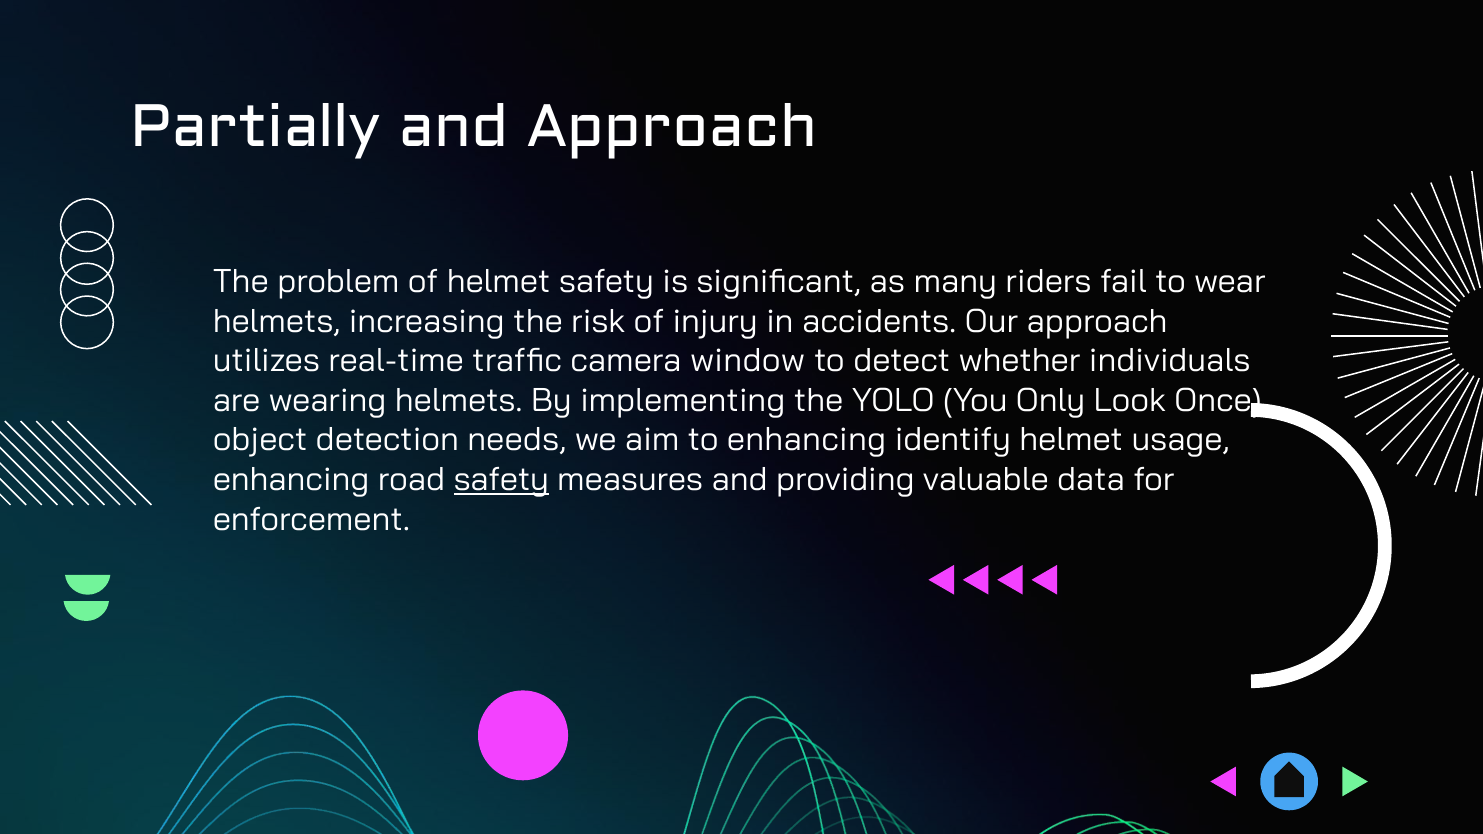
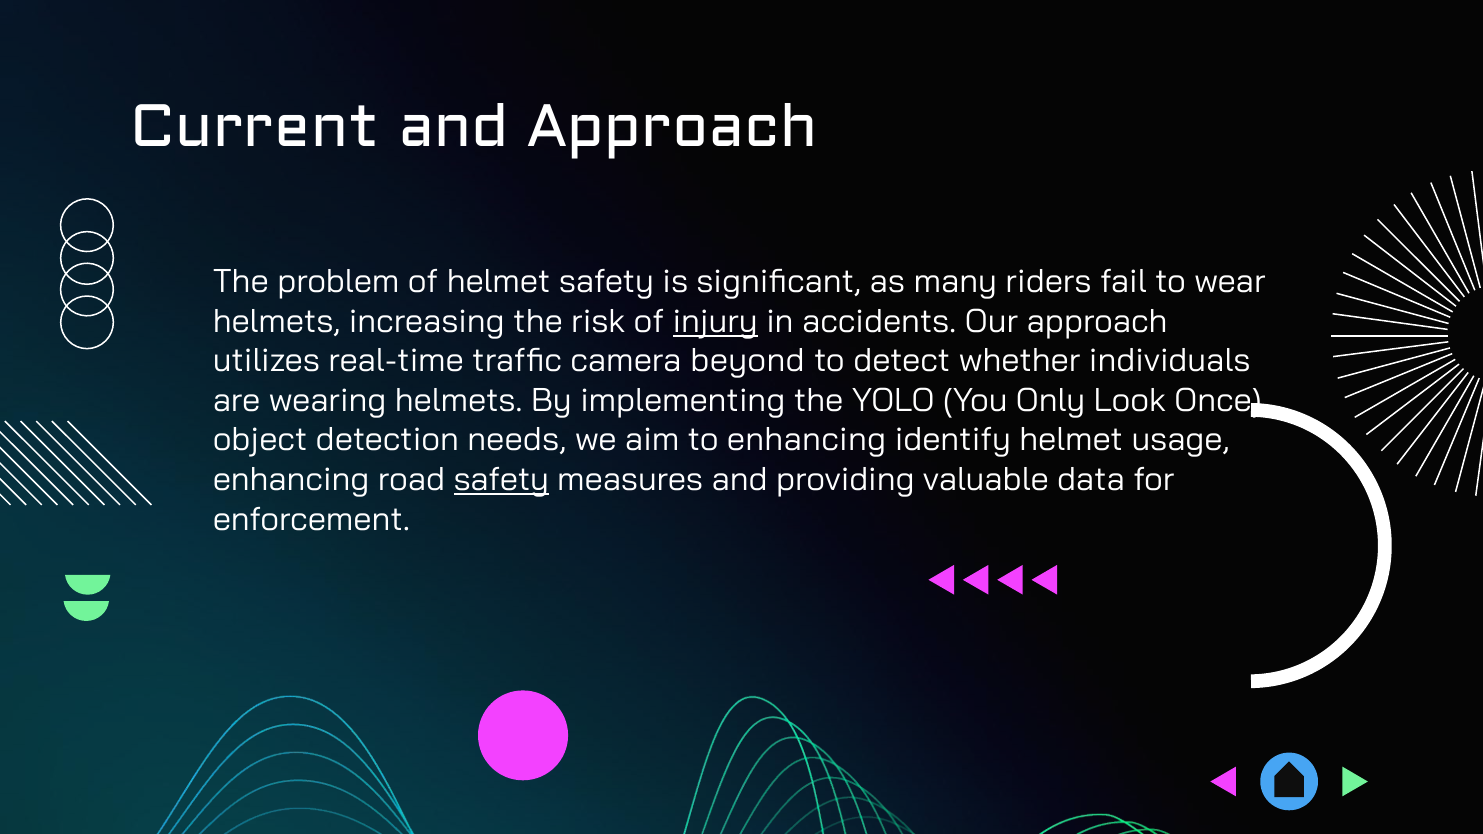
Partially: Partially -> Current (255, 127)
injury underline: none -> present (715, 322)
window: window -> beyond (748, 361)
